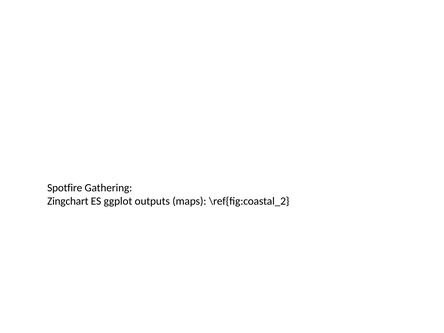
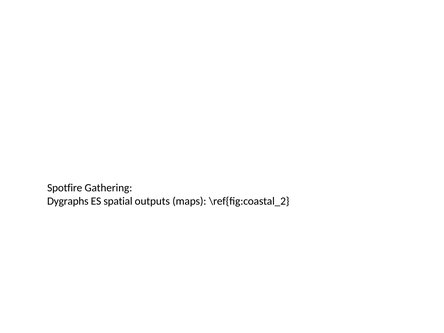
Zingchart: Zingchart -> Dygraphs (68, 201)
ggplot: ggplot -> spatial (118, 201)
